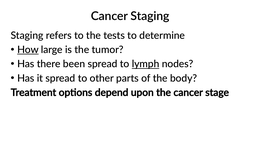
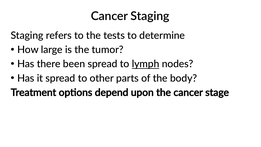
How underline: present -> none (28, 50)
